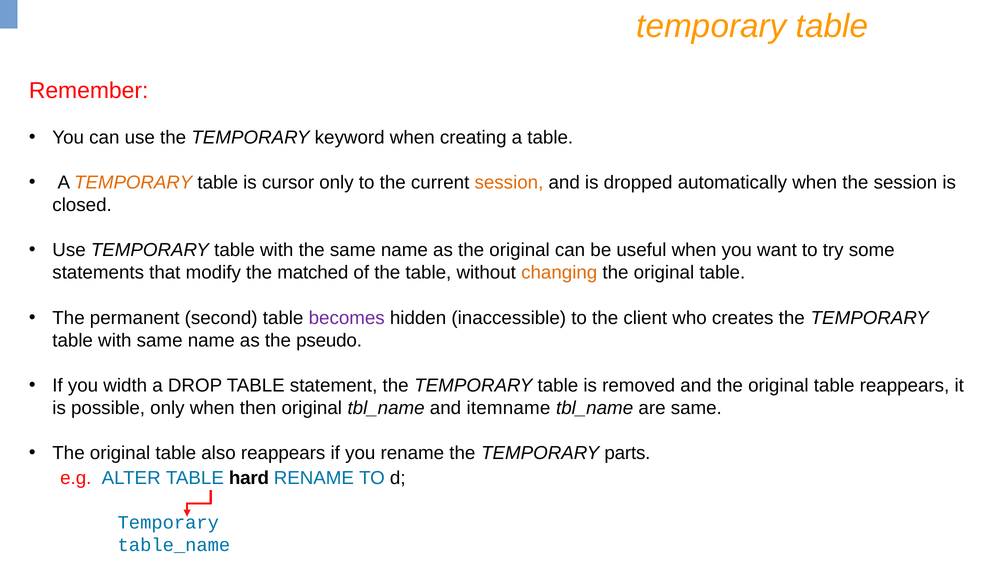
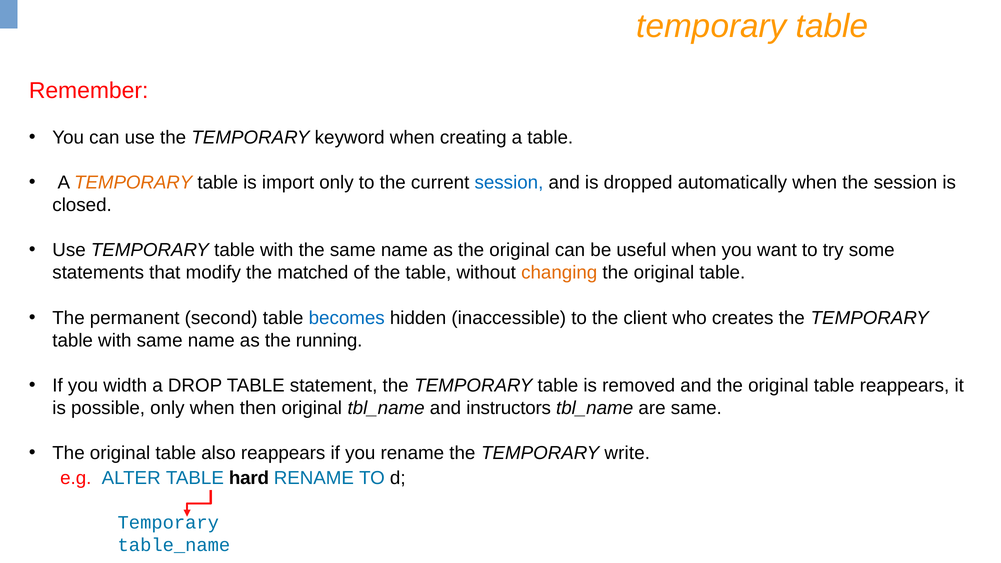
cursor: cursor -> import (288, 183)
session colour: orange -> blue (509, 183)
becomes colour: purple -> blue (347, 318)
pseudo: pseudo -> running (329, 340)
itemname: itemname -> instructors (509, 408)
parts: parts -> write (627, 453)
